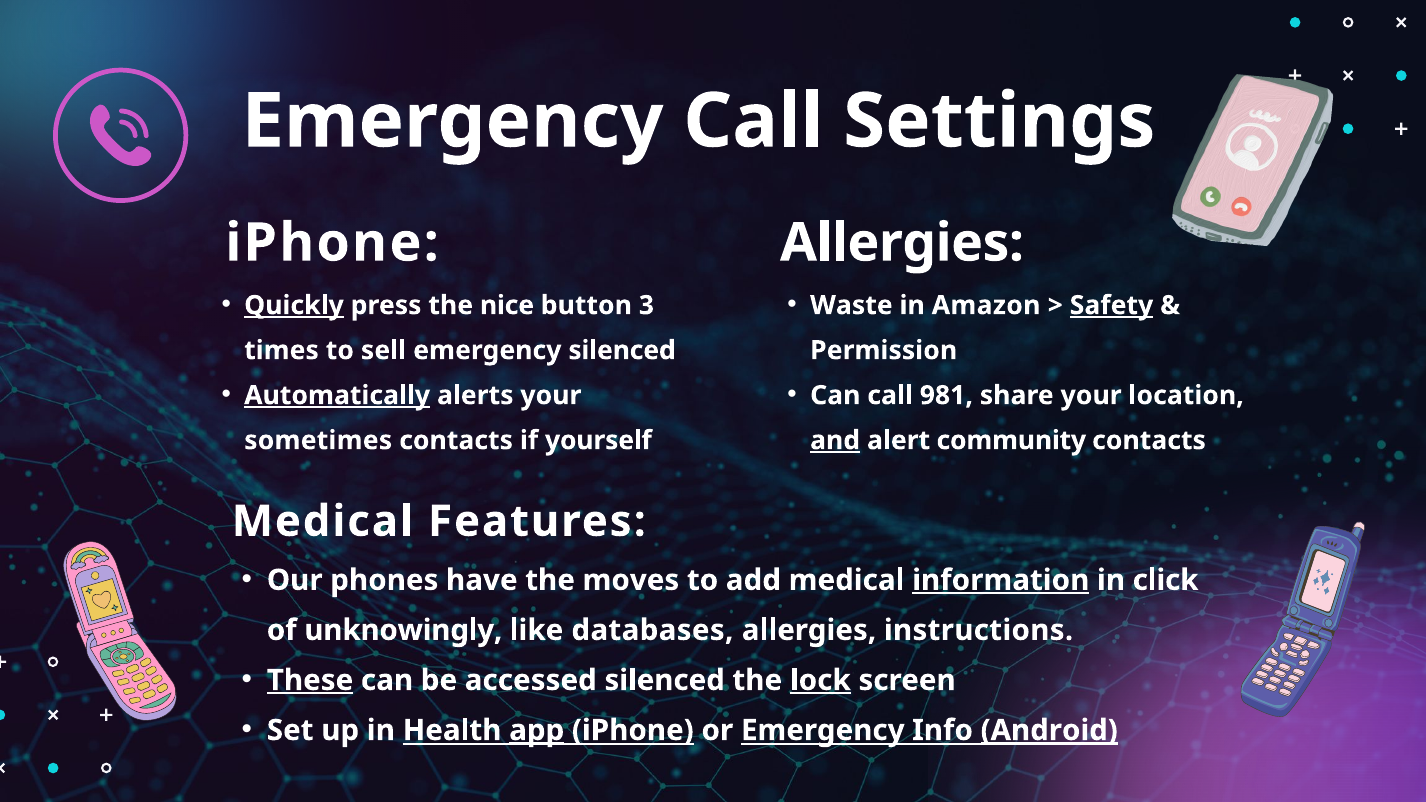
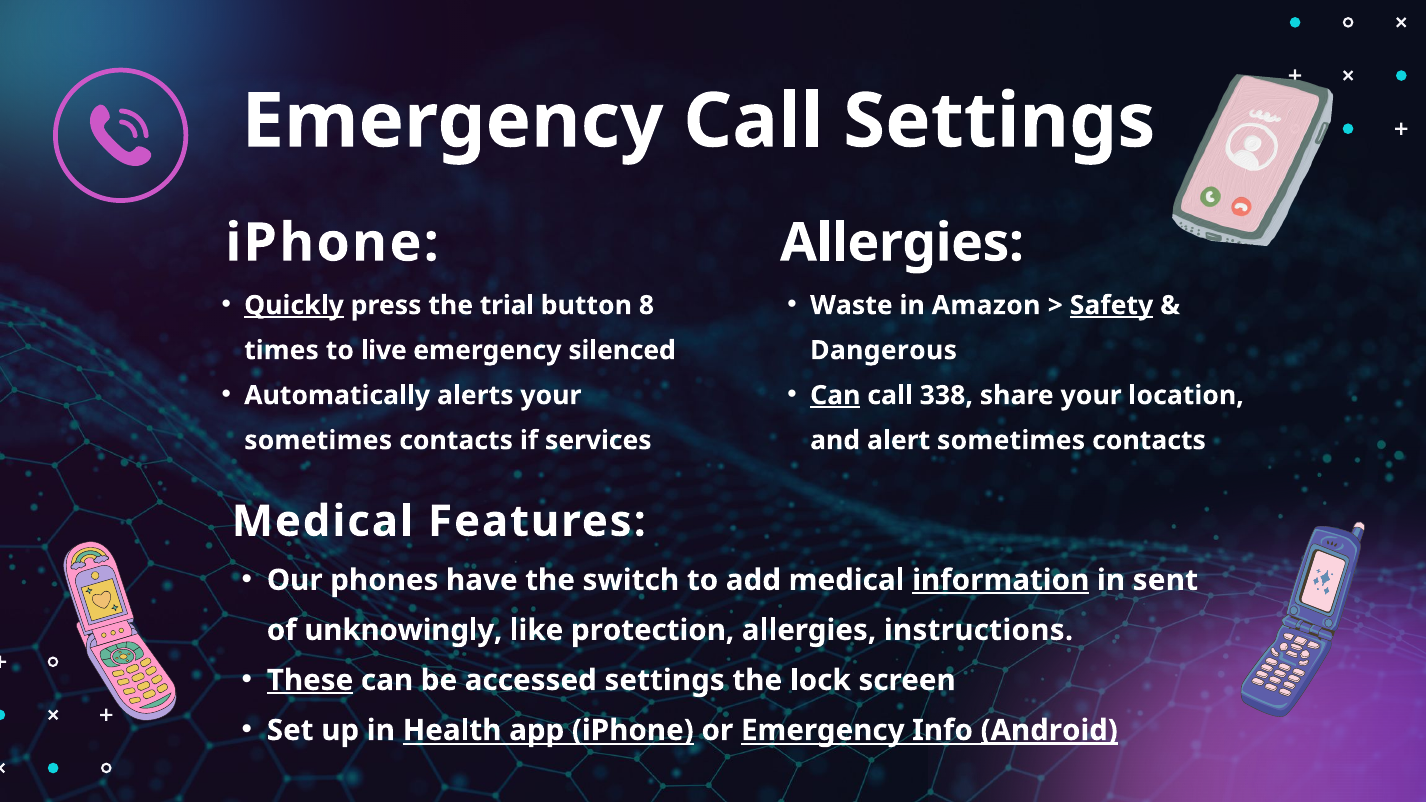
nice: nice -> trial (507, 305)
3: 3 -> 8 (646, 305)
sell: sell -> live (384, 350)
Permission: Permission -> Dangerous (884, 350)
Automatically underline: present -> none (337, 395)
Can underline: none -> present (835, 395)
981: 981 -> 338 (946, 395)
yourself: yourself -> services (598, 441)
and underline: present -> none (835, 441)
alert community: community -> sometimes (1011, 441)
moves: moves -> switch (631, 580)
click: click -> sent (1165, 580)
databases: databases -> protection (653, 630)
accessed silenced: silenced -> settings (665, 680)
lock underline: present -> none (820, 680)
app underline: present -> none (537, 730)
